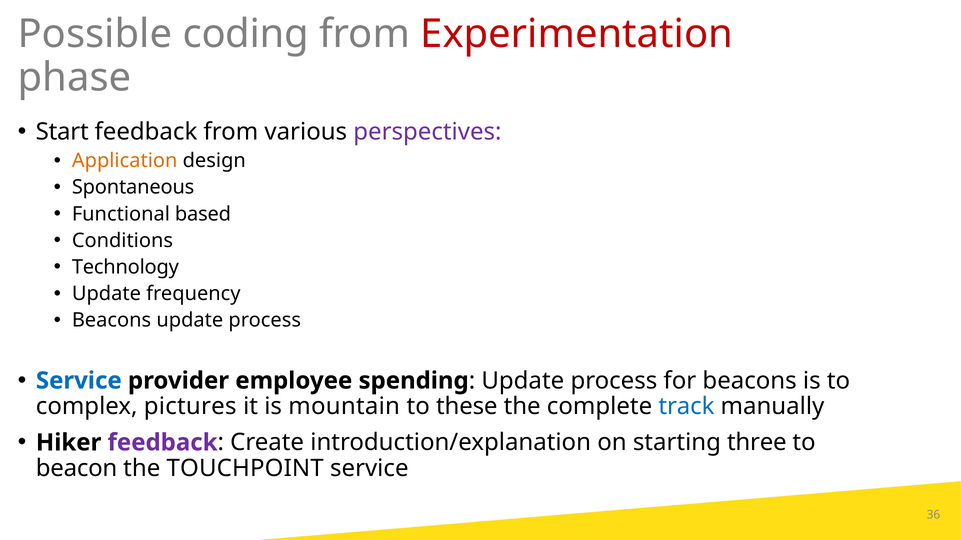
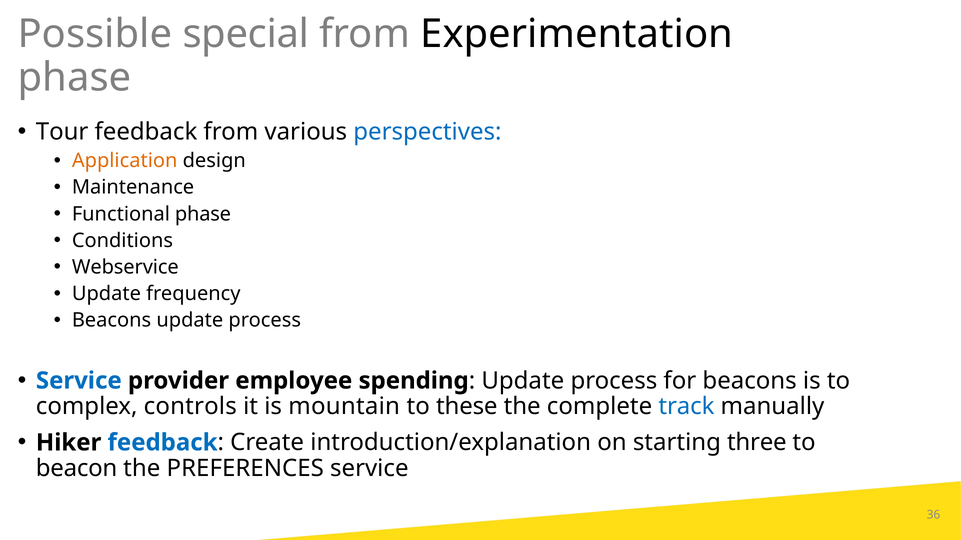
coding: coding -> special (246, 34)
Experimentation colour: red -> black (577, 34)
Start: Start -> Tour (62, 132)
perspectives colour: purple -> blue (427, 132)
Spontaneous: Spontaneous -> Maintenance (133, 188)
Functional based: based -> phase (203, 214)
Technology: Technology -> Webservice (125, 267)
pictures: pictures -> controls (190, 407)
feedback colour: purple -> blue (163, 443)
TOUCHPOINT: TOUCHPOINT -> PREFERENCES (245, 469)
